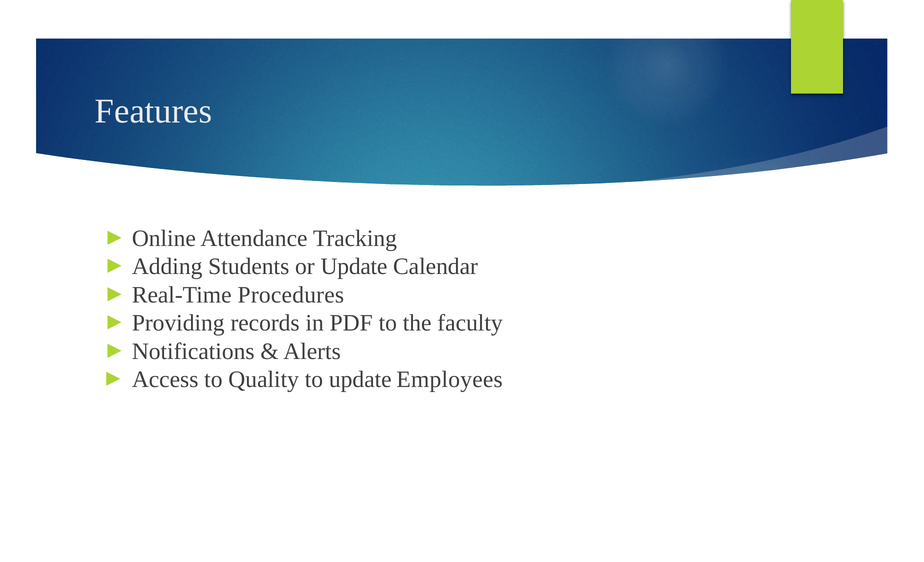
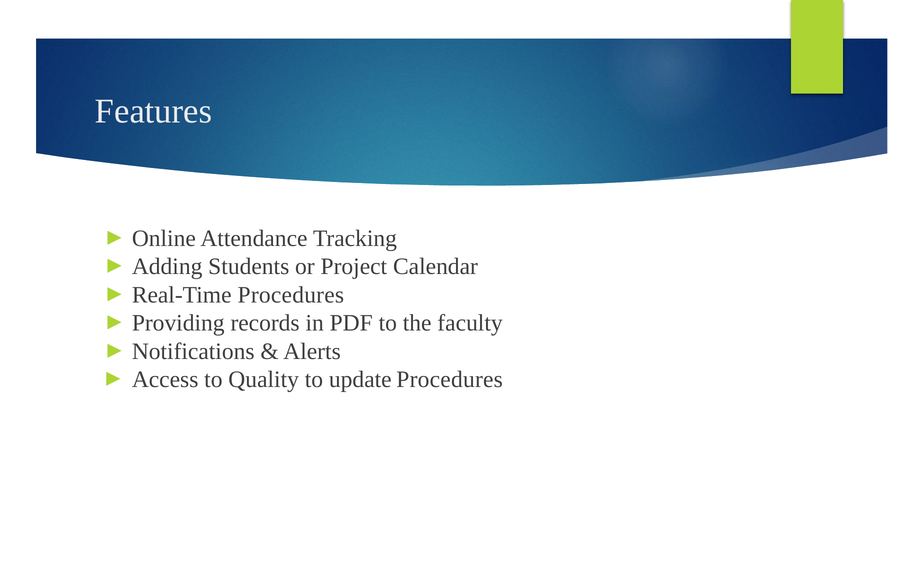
or Update: Update -> Project (354, 266)
update Employees: Employees -> Procedures (450, 379)
